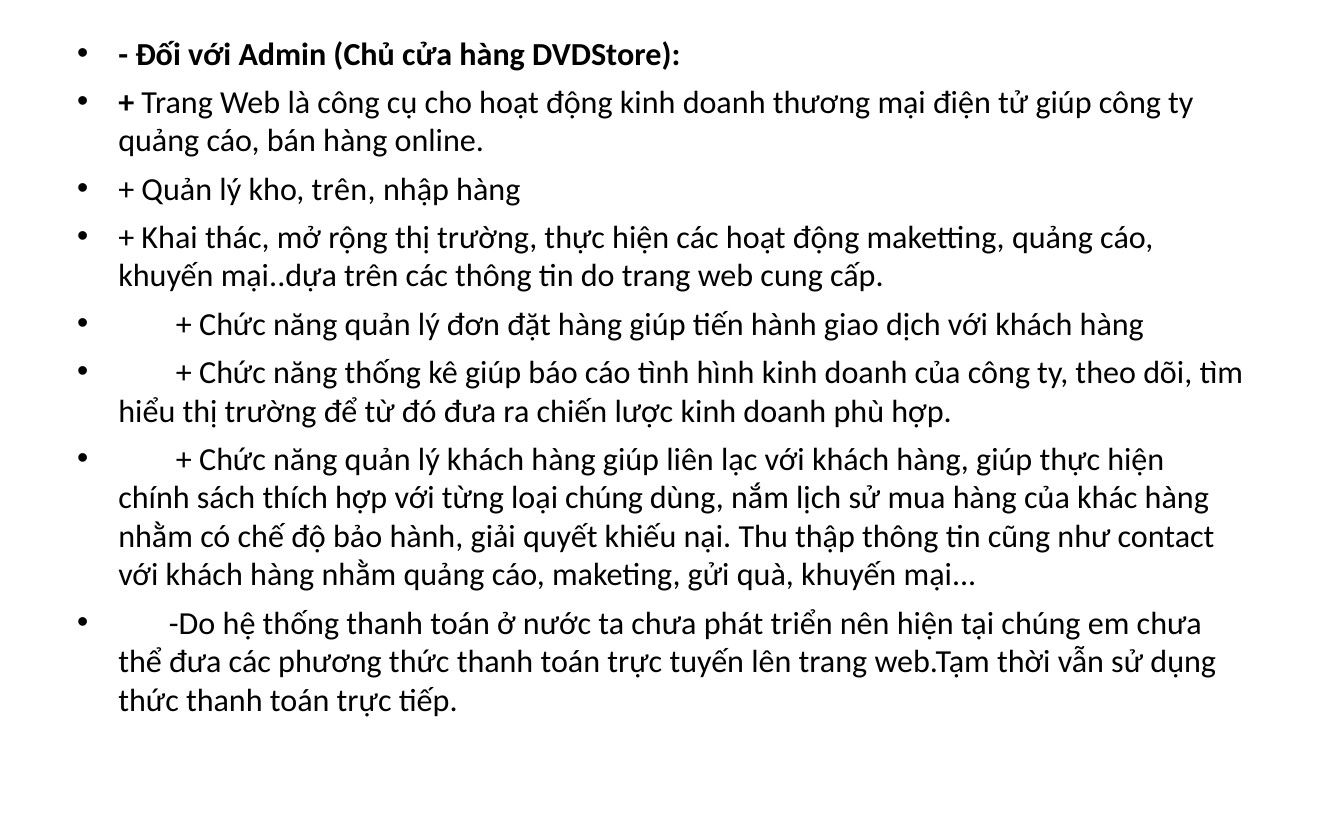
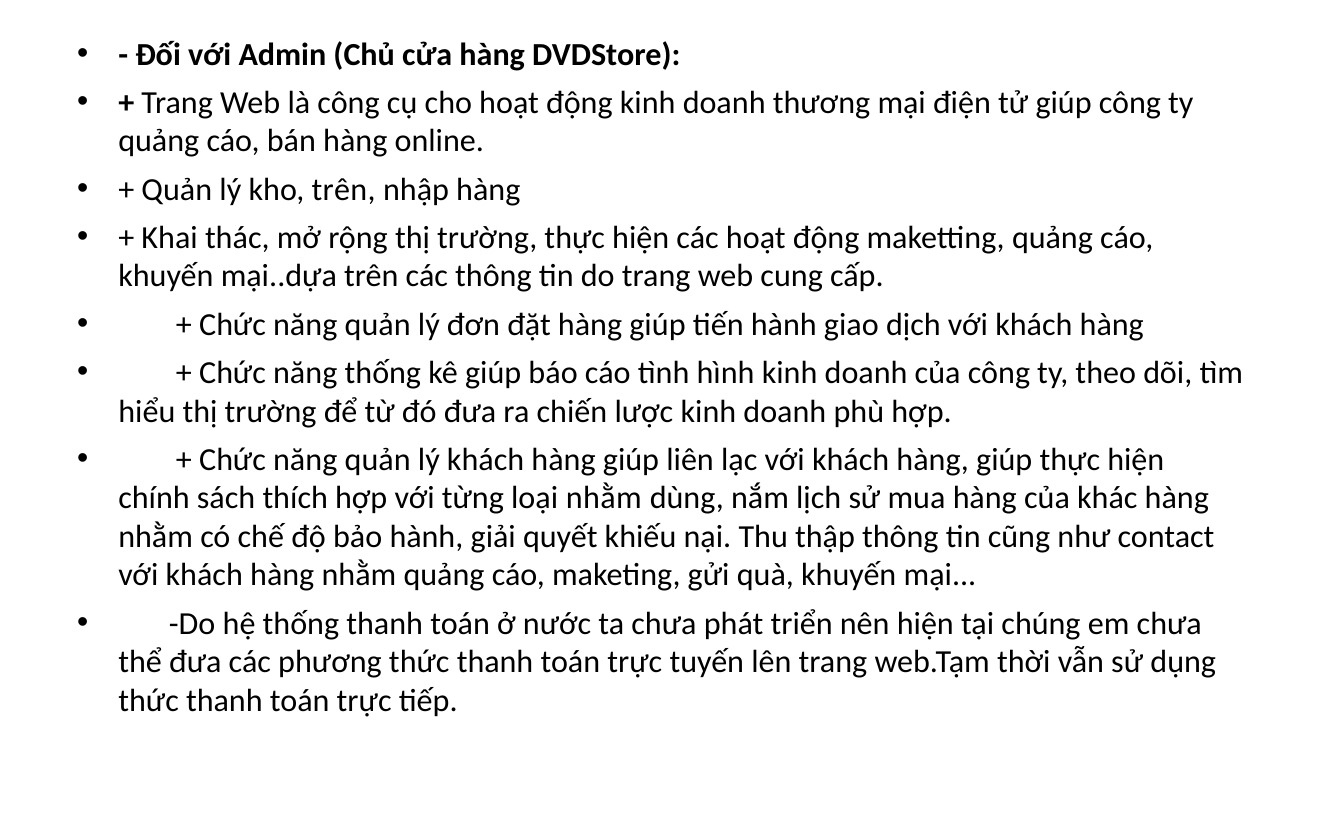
loại chúng: chúng -> nhằm (604, 499)
